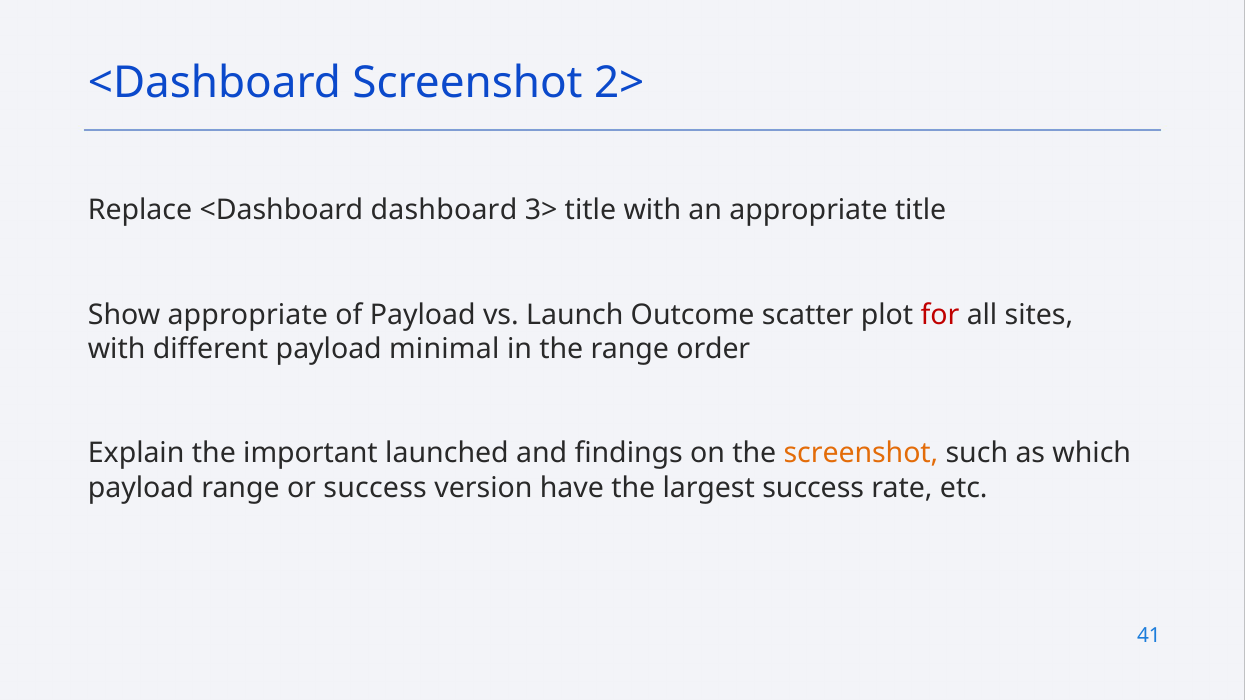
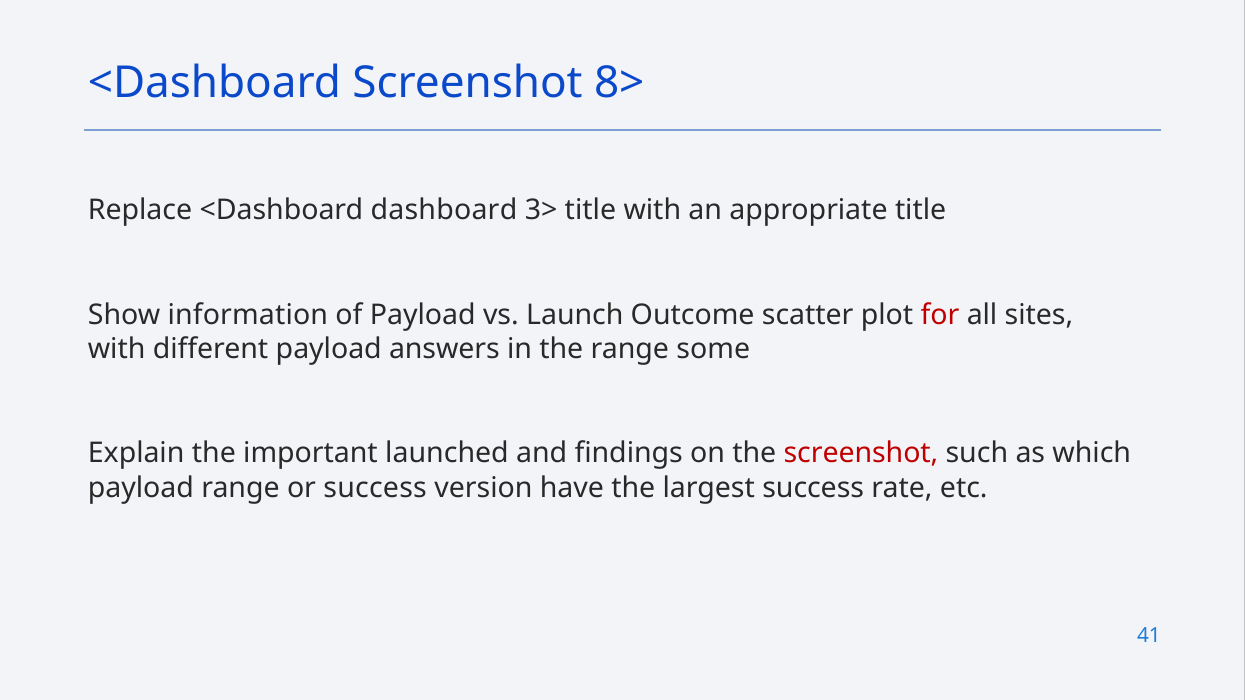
2>: 2> -> 8> (619, 83)
Show appropriate: appropriate -> information (248, 315)
minimal: minimal -> answers (444, 349)
order: order -> some (713, 349)
screenshot colour: orange -> red (861, 454)
